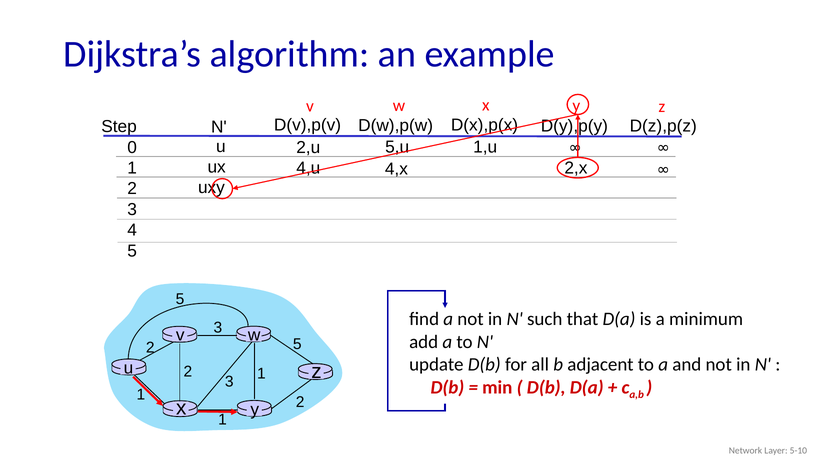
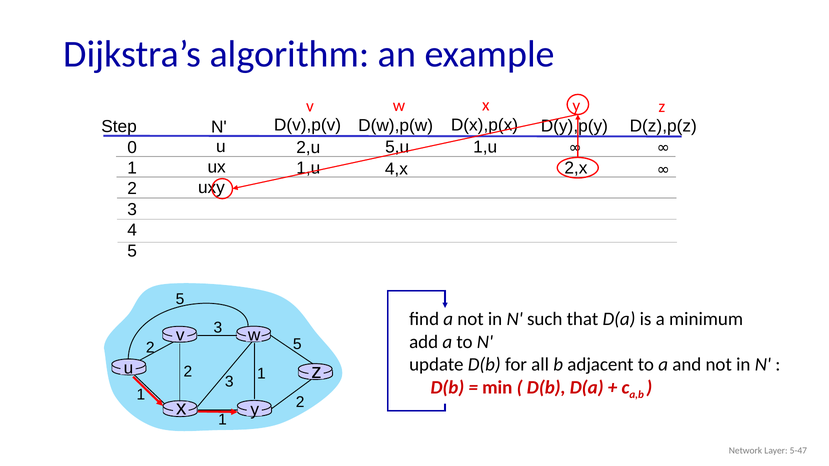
4,u: 4,u -> 1,u (308, 168)
5-10: 5-10 -> 5-47 (798, 451)
